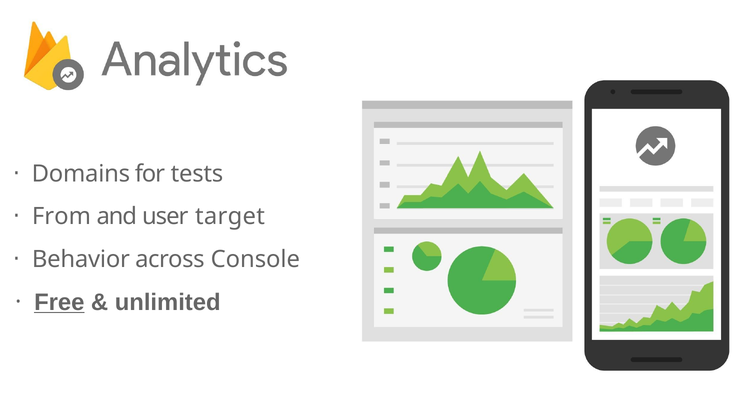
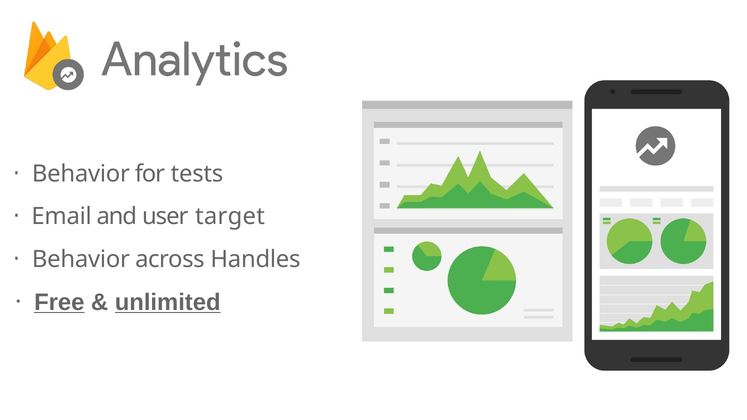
Domains: Domains -> Behavior (81, 174)
From: From -> Email (62, 217)
Console: Console -> Handles (255, 259)
unlimited underline: none -> present (168, 302)
